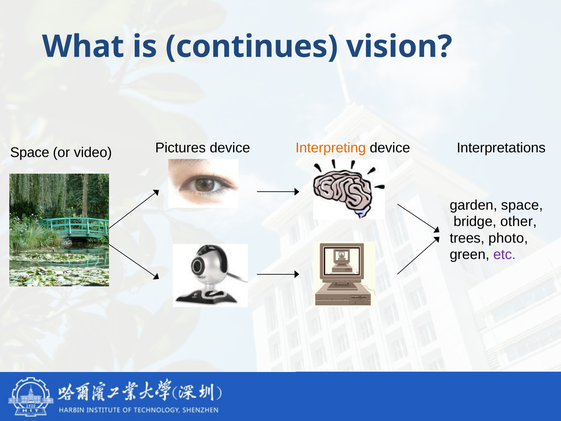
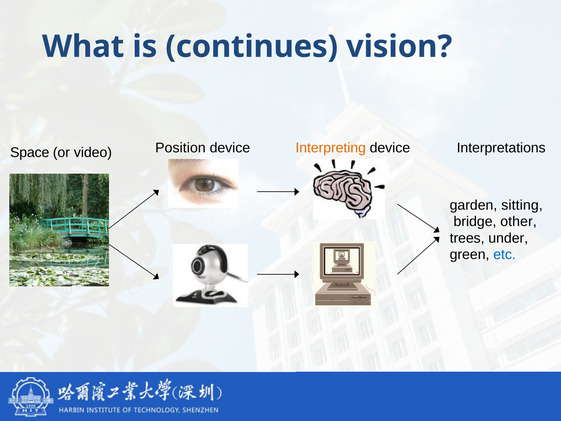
Pictures: Pictures -> Position (180, 148)
garden space: space -> sitting (522, 205)
photo: photo -> under (508, 238)
etc colour: purple -> blue (505, 254)
